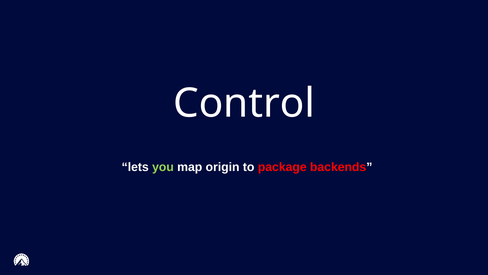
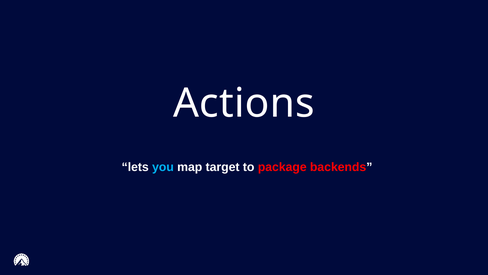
Control: Control -> Actions (244, 103)
you colour: light green -> light blue (163, 167)
origin: origin -> target (223, 167)
